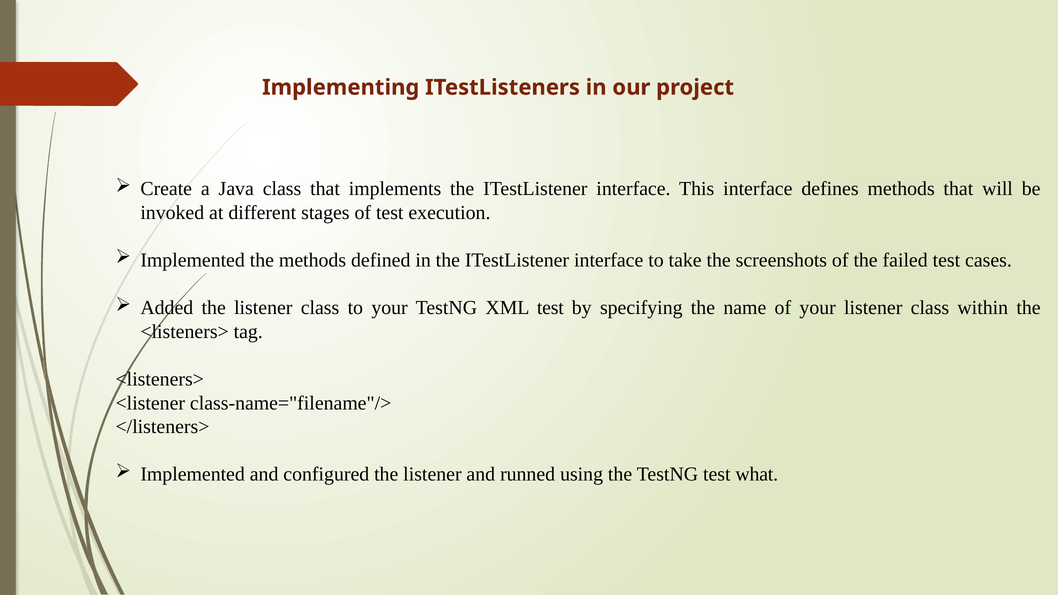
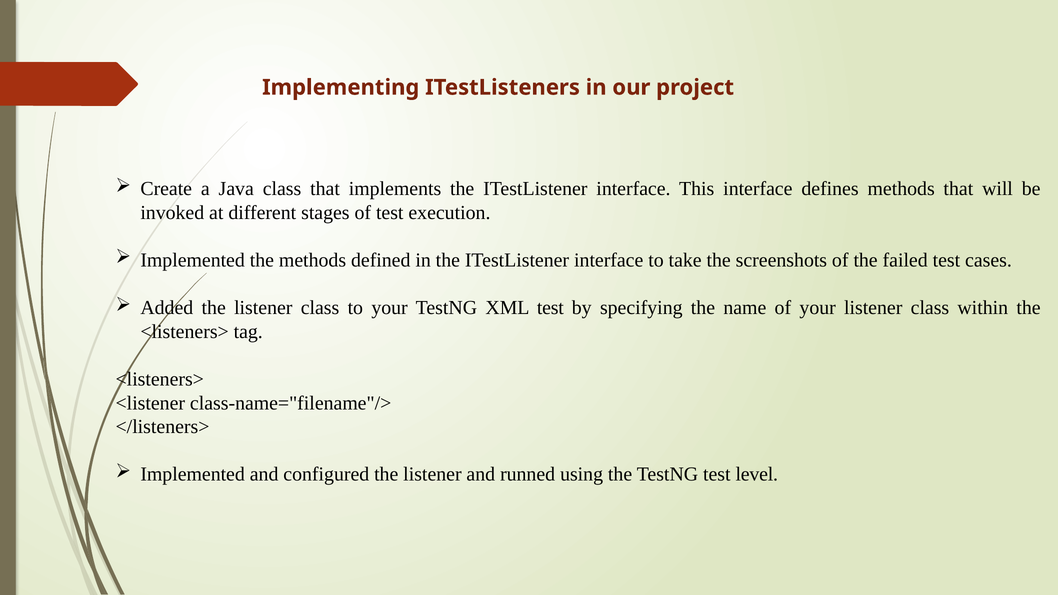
what: what -> level (757, 474)
